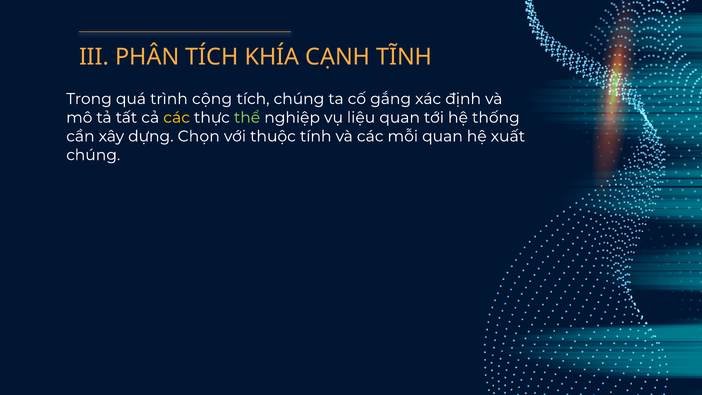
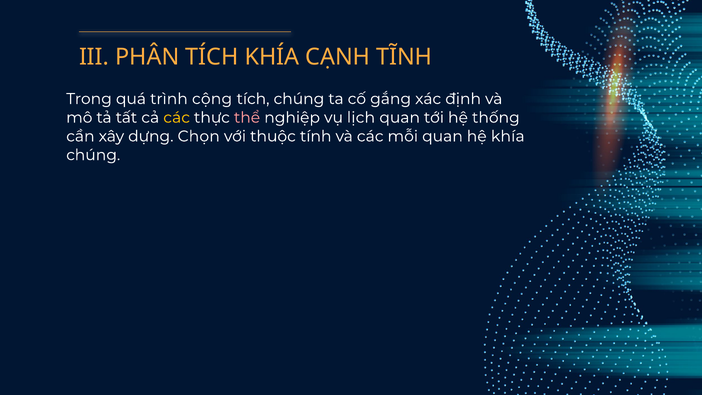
thể colour: light green -> pink (247, 118)
liệu: liệu -> lịch (361, 118)
hệ xuất: xuất -> khía (508, 136)
